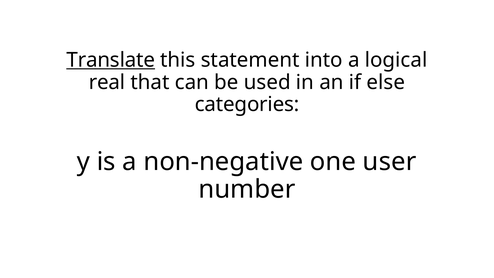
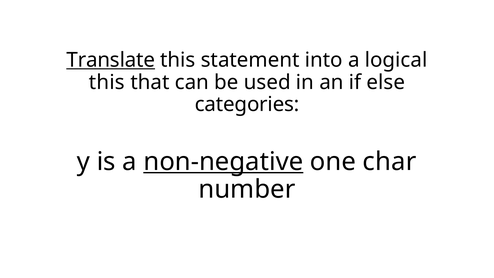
real: real -> this (107, 82)
non-negative underline: none -> present (223, 162)
user: user -> char (390, 162)
